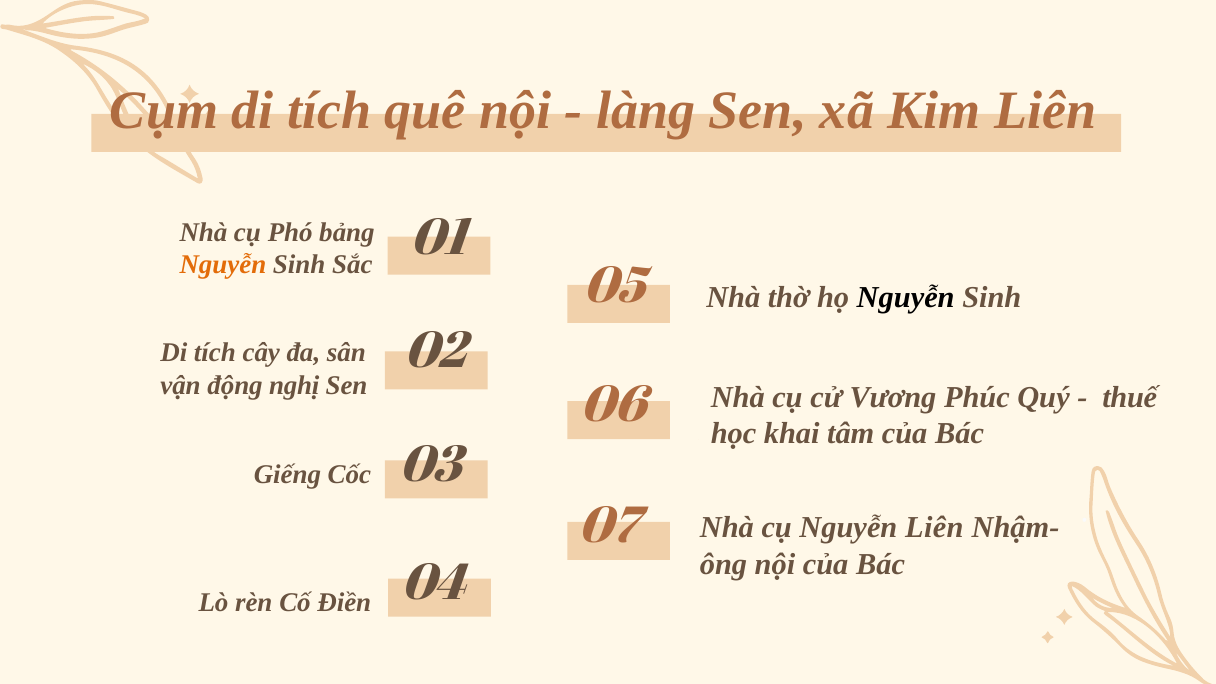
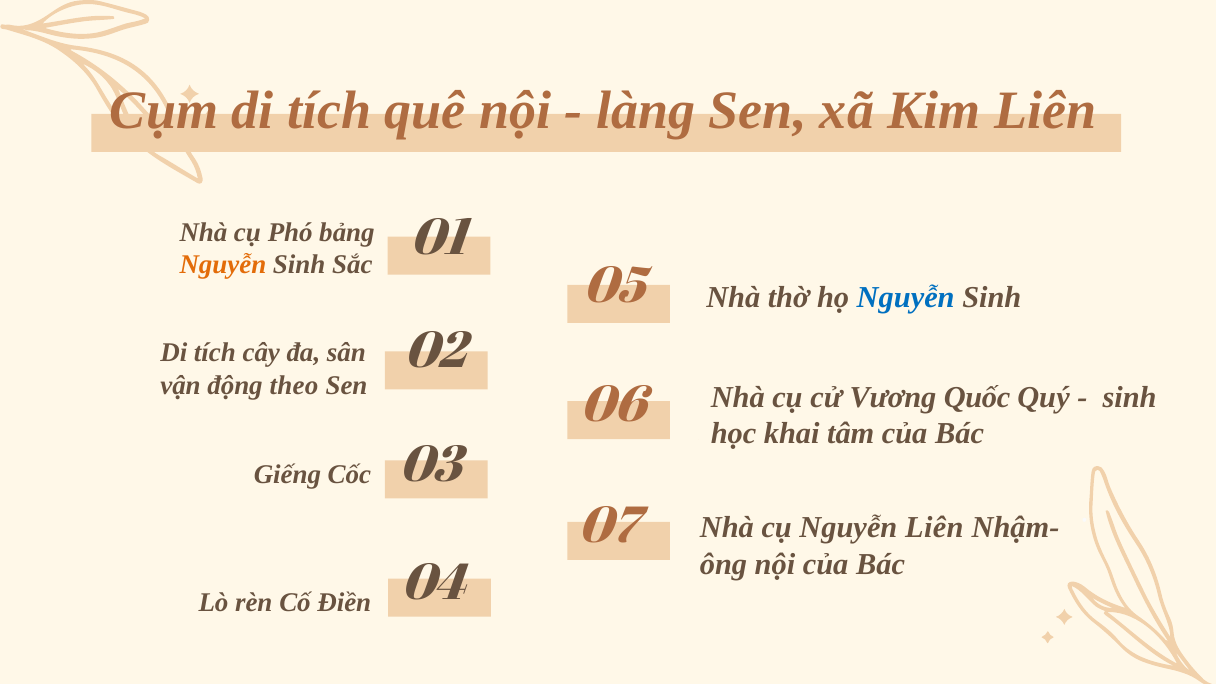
Nguyễn colour: black -> blue (906, 298)
nghị: nghị -> theo (294, 385)
Phúc: Phúc -> Quốc (977, 397)
thuế: thuế -> sinh (1130, 397)
